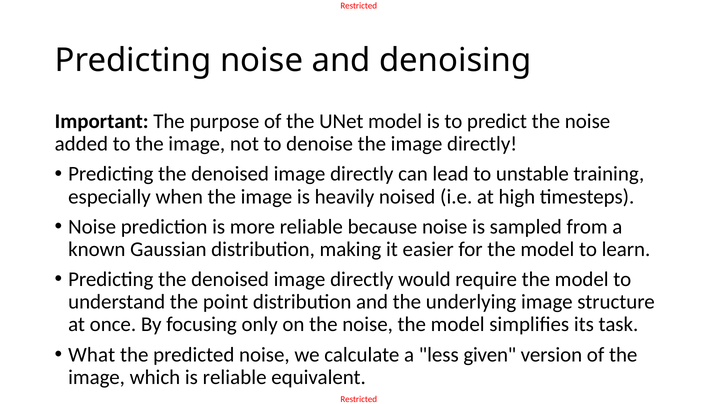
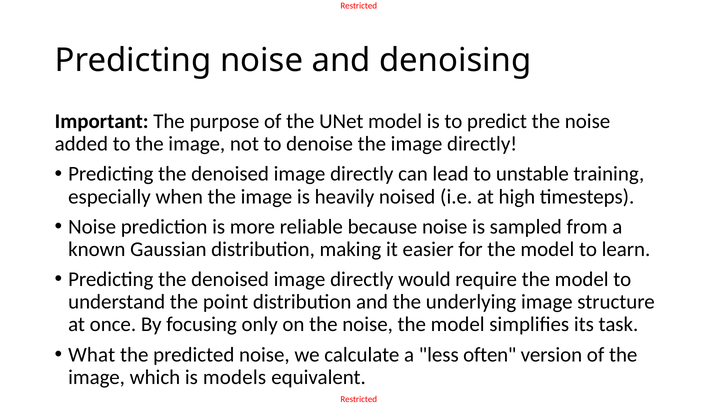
given: given -> often (490, 354)
is reliable: reliable -> models (235, 377)
